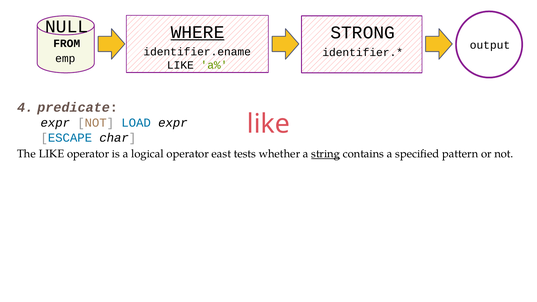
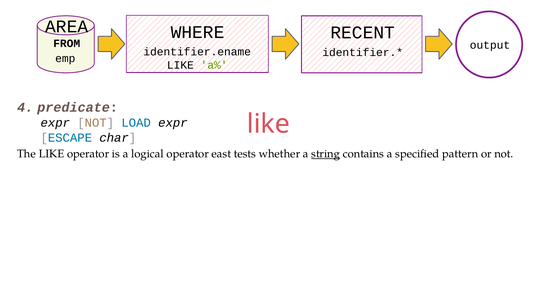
NULL: NULL -> AREA (67, 27)
WHERE underline: present -> none (198, 32)
STRONG: STRONG -> RECENT (363, 33)
